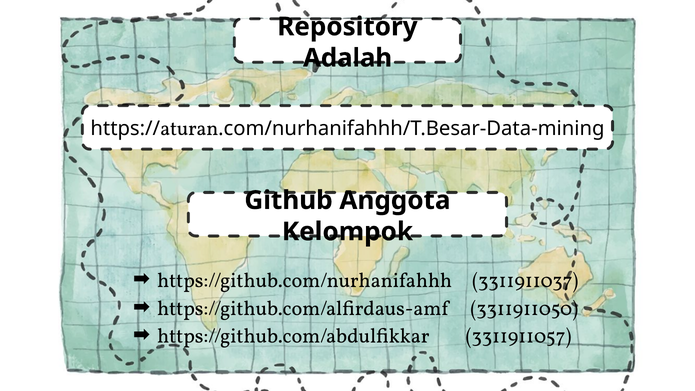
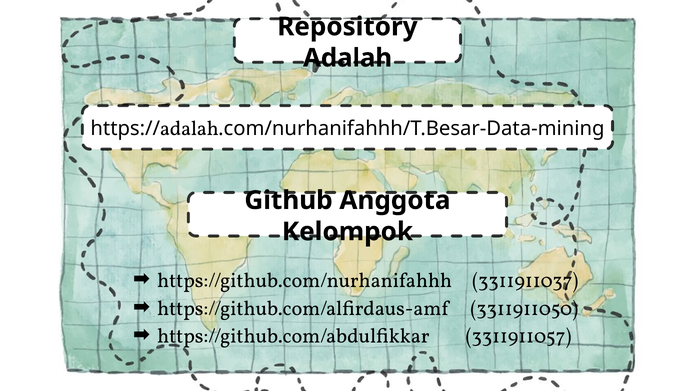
aturan: aturan -> adalah (189, 129)
